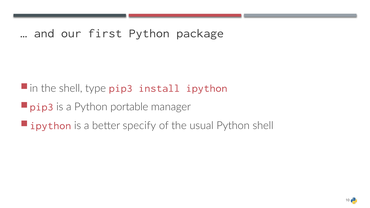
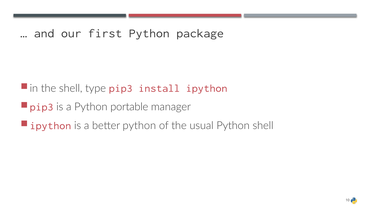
better specify: specify -> python (139, 126)
